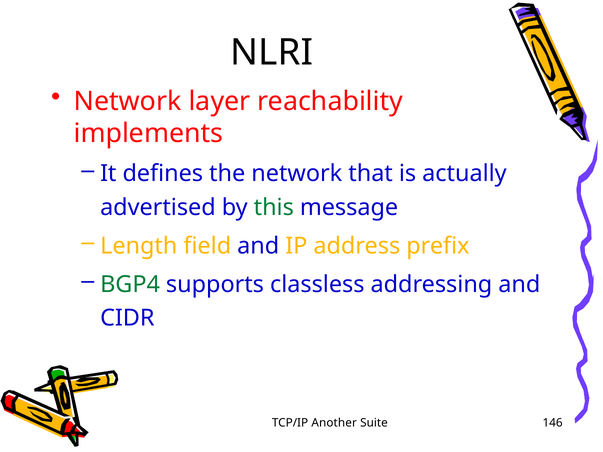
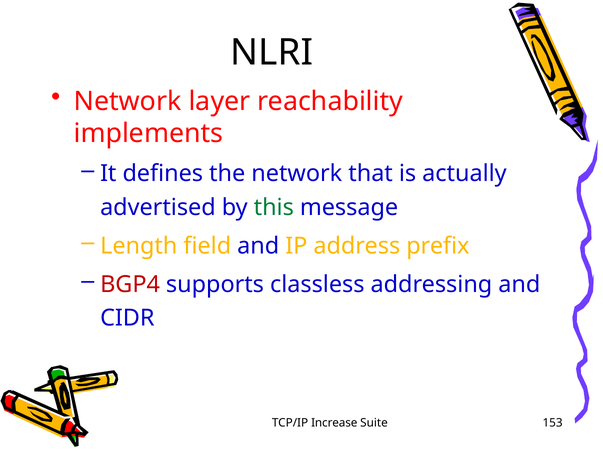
BGP4 colour: green -> red (130, 285)
Another: Another -> Increase (334, 423)
146: 146 -> 153 (553, 423)
